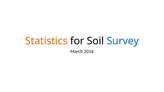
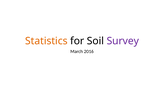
Survey colour: blue -> purple (123, 41)
